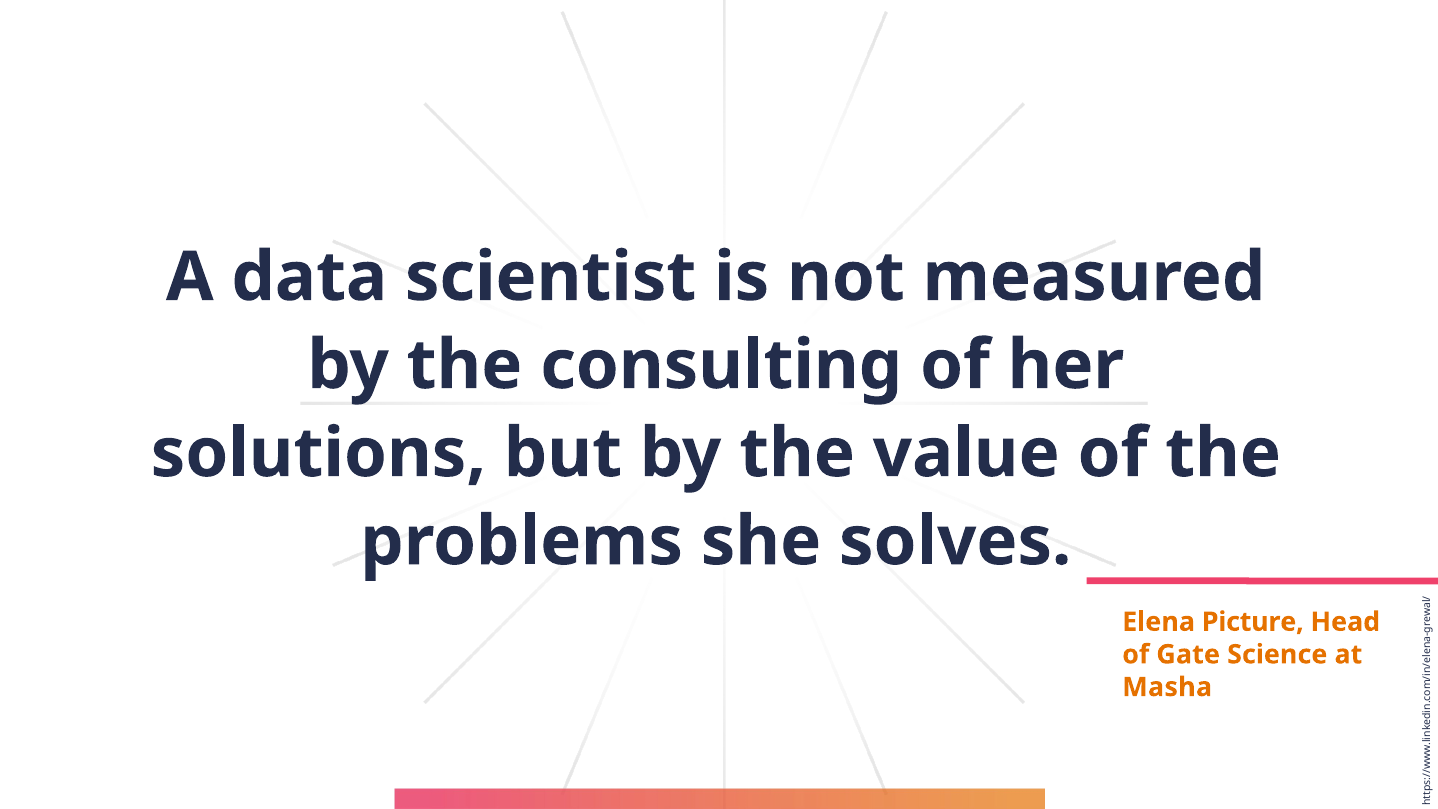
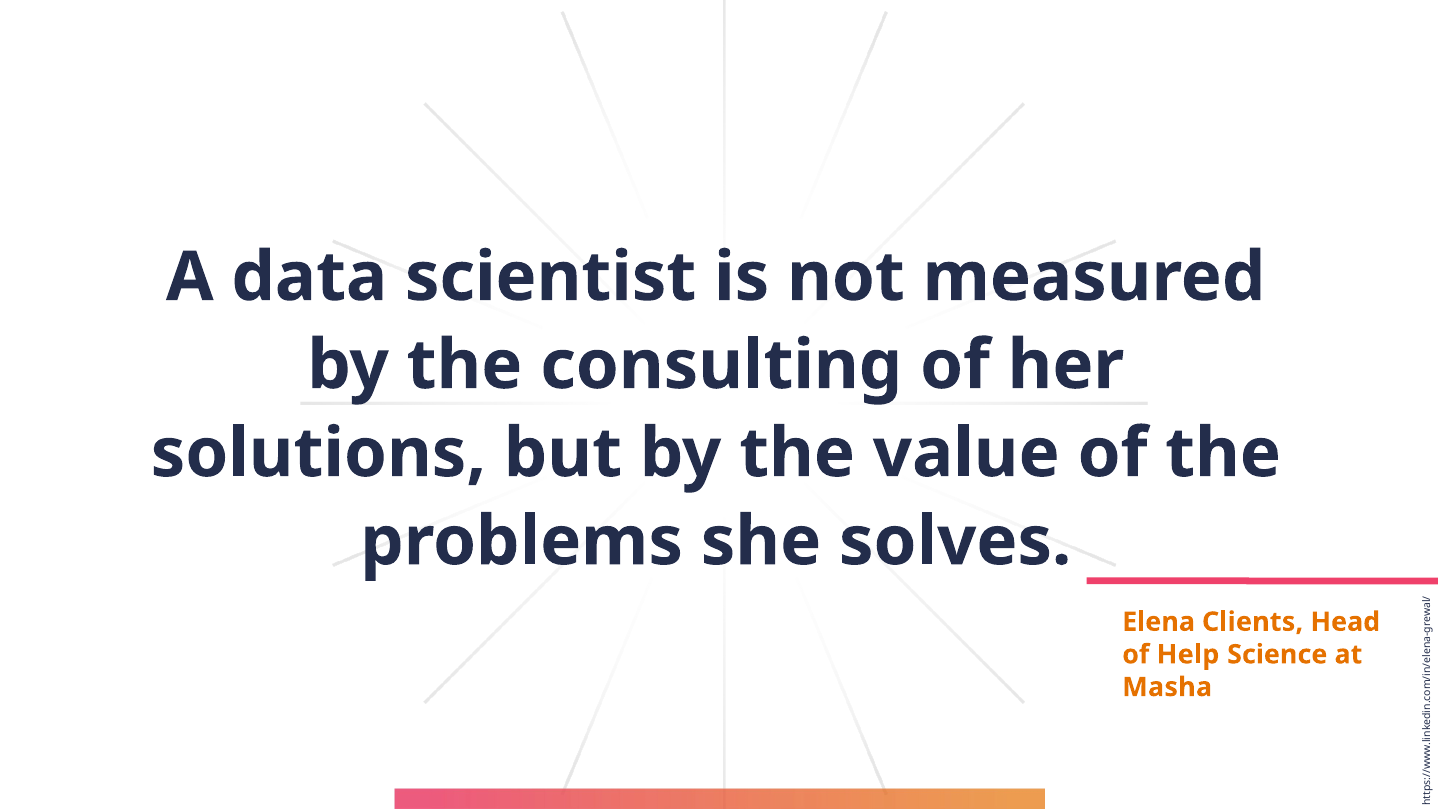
Picture: Picture -> Clients (1253, 622)
Gate: Gate -> Help (1188, 654)
